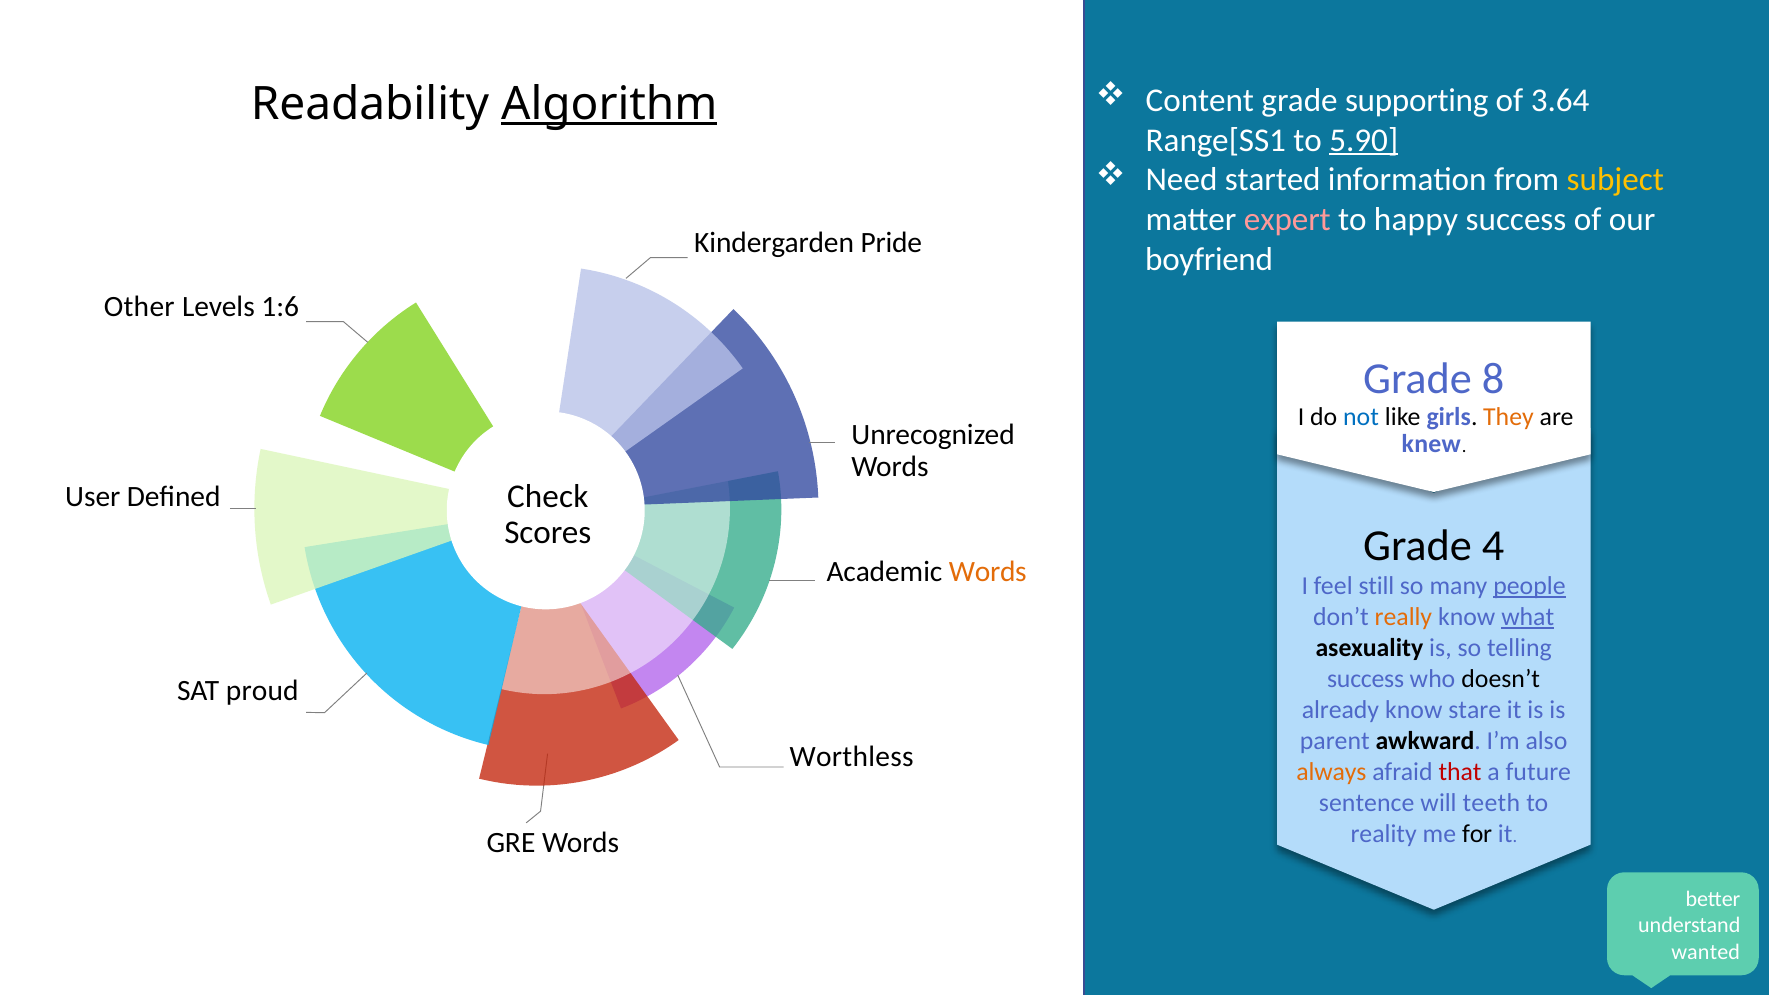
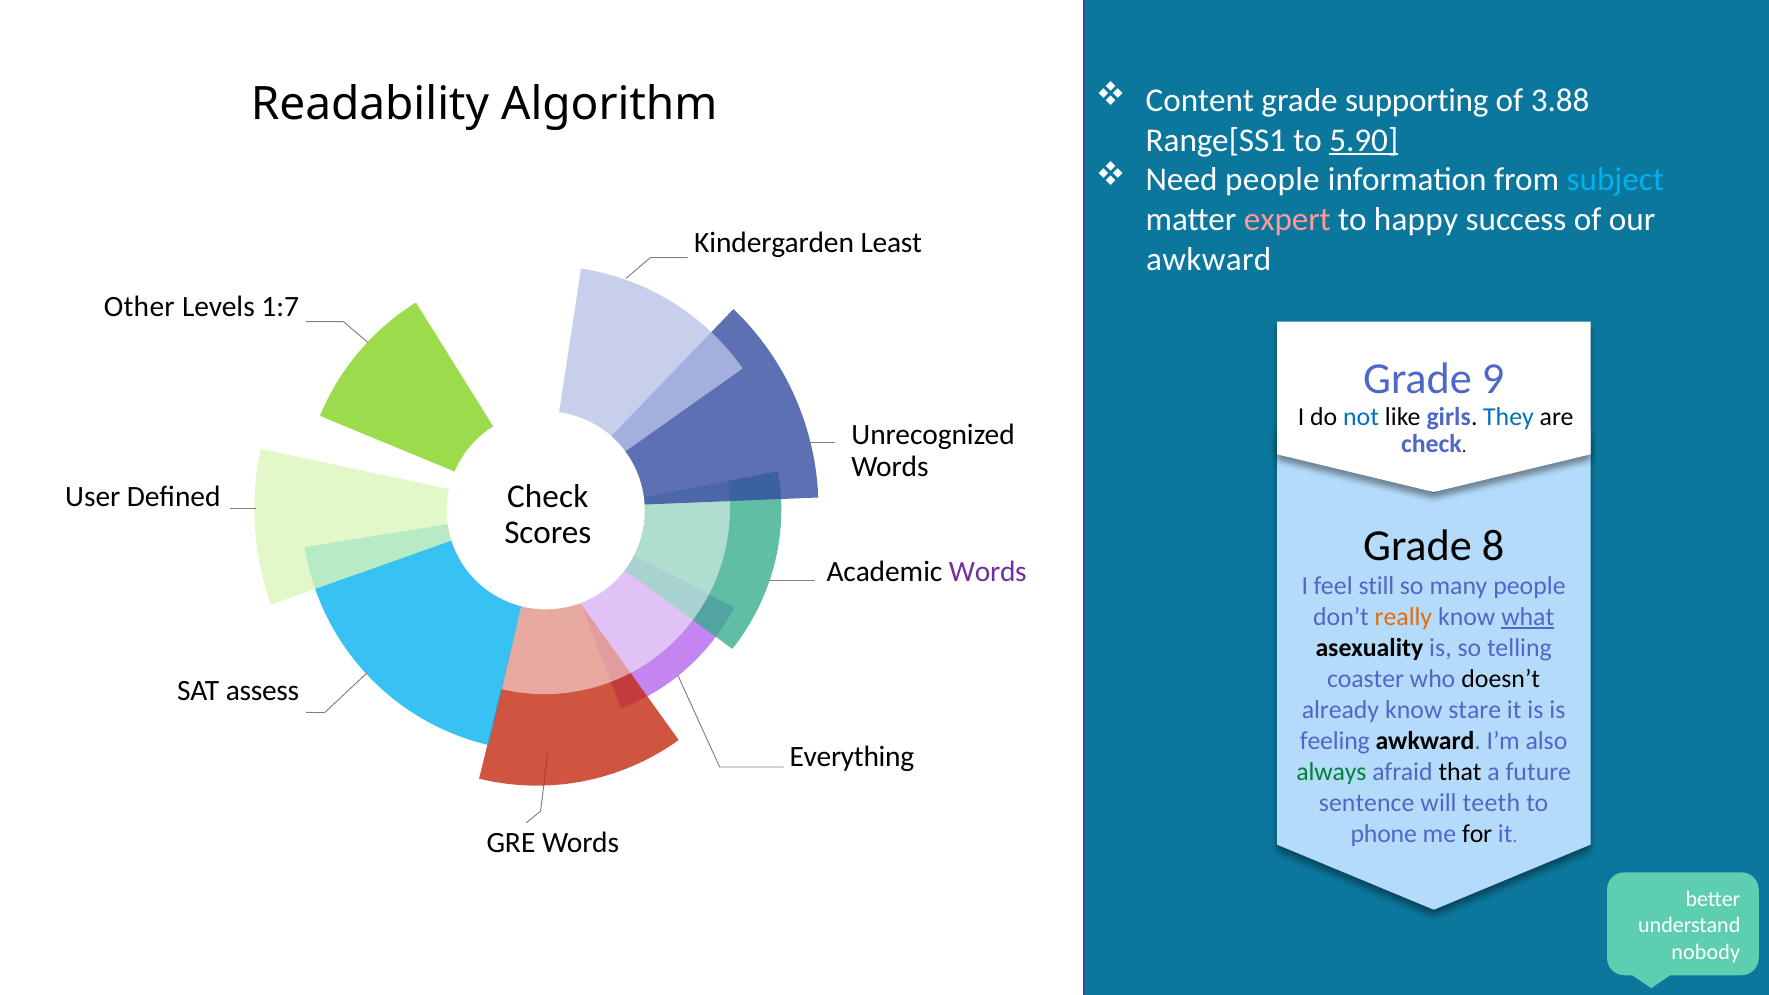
3.64: 3.64 -> 3.88 (1560, 100)
Algorithm underline: present -> none (609, 104)
Need started: started -> people (1272, 180)
subject colour: yellow -> light blue (1615, 180)
Pride: Pride -> Least (891, 243)
boyfriend: boyfriend -> awkward (1209, 260)
1:6: 1:6 -> 1:7 (280, 307)
8: 8 -> 9 (1493, 379)
They colour: orange -> blue (1508, 417)
knew: knew -> check (1431, 444)
4: 4 -> 8 (1493, 545)
Words colour: orange -> purple (988, 571)
people underline: present -> none (1529, 586)
success: success -> coaster (1366, 679)
proud: proud -> assess (263, 691)
parent: parent -> feeling (1335, 741)
Worthless: Worthless -> Everything (852, 757)
always colour: orange -> green (1331, 772)
that colour: red -> black (1460, 772)
reality: reality -> phone (1384, 834)
wanted: wanted -> nobody (1706, 952)
